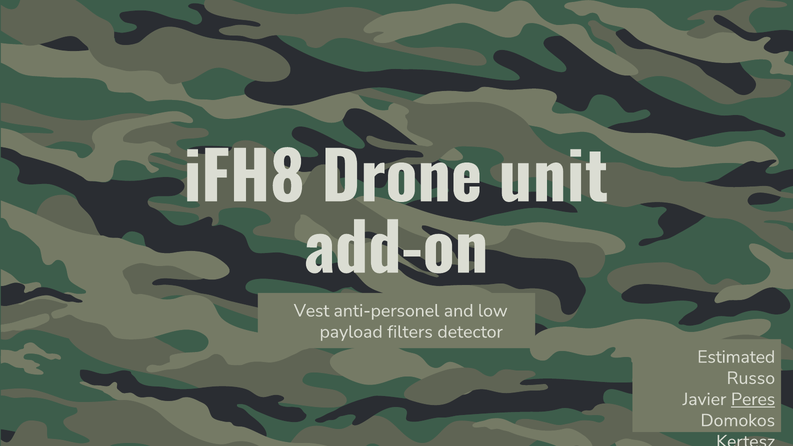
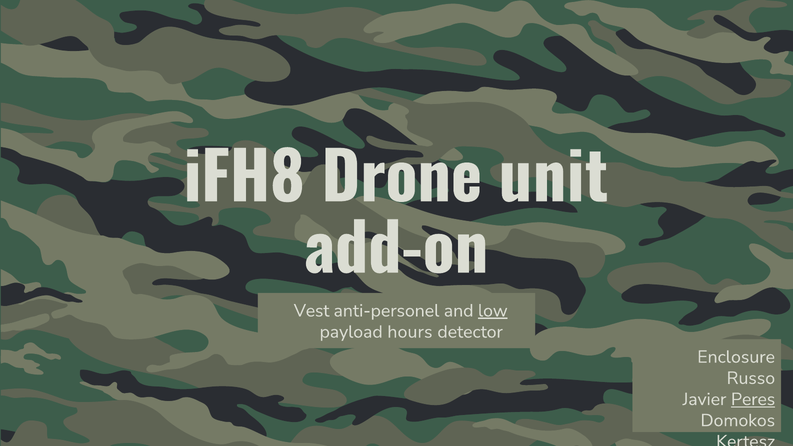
low underline: none -> present (493, 311)
filters: filters -> hours (410, 332)
Estimated: Estimated -> Enclosure (736, 357)
